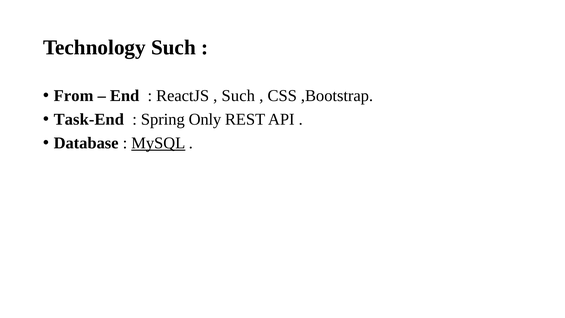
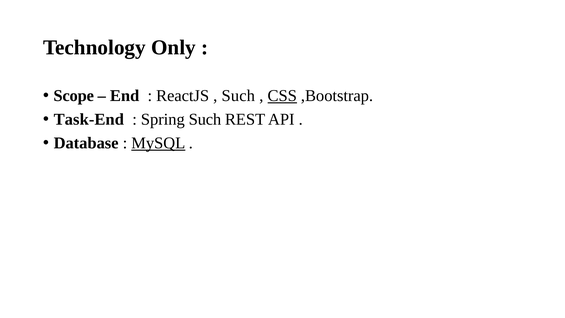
Technology Such: Such -> Only (173, 47)
From: From -> Scope (74, 96)
CSS underline: none -> present (282, 96)
Spring Only: Only -> Such (205, 119)
